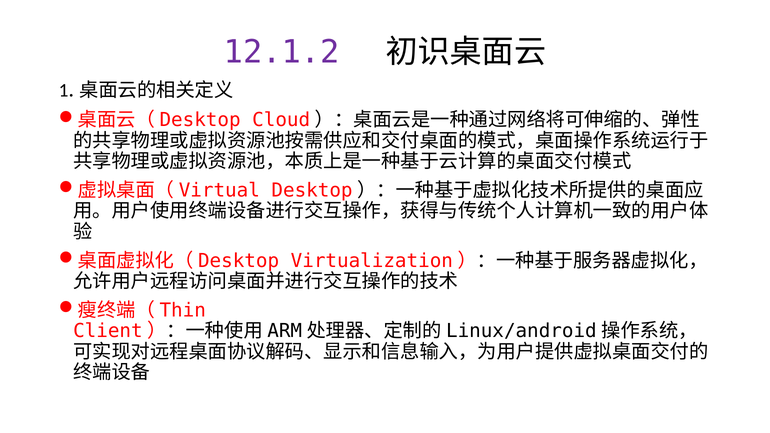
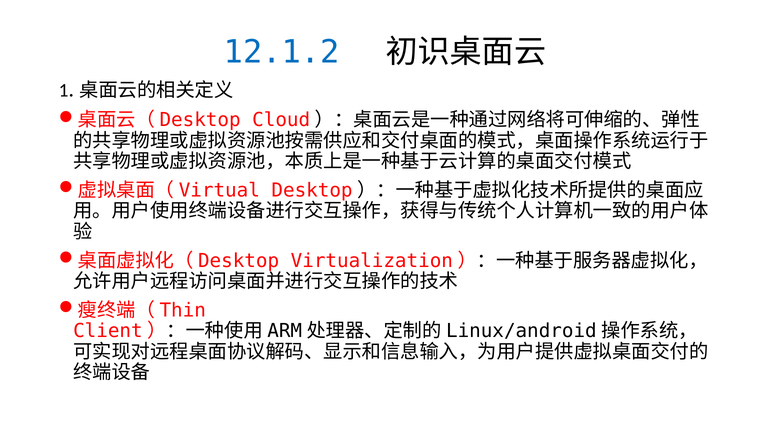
12.1.2 colour: purple -> blue (282, 52)
